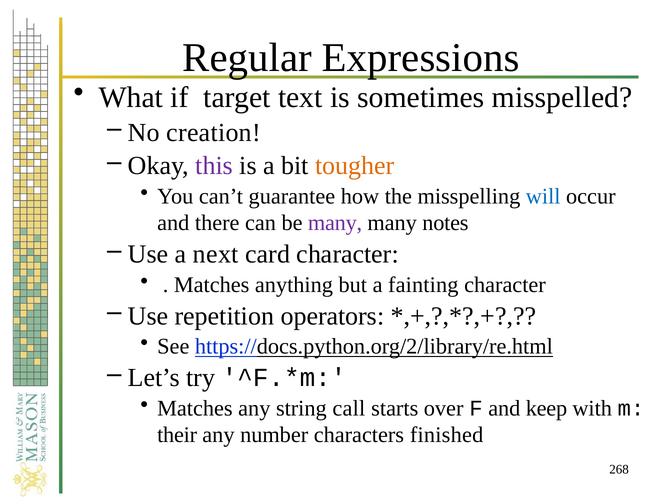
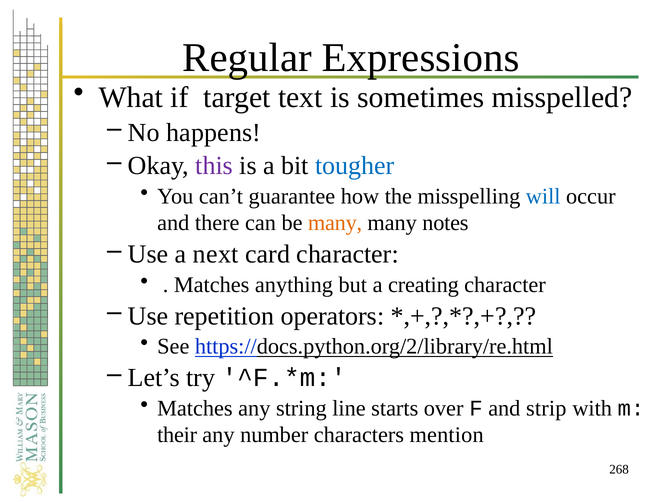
creation: creation -> happens (214, 132)
tougher colour: orange -> blue (355, 166)
many colour: purple -> orange (335, 223)
fainting: fainting -> creating (423, 285)
call: call -> line (349, 408)
keep: keep -> strip (546, 408)
finished: finished -> mention (447, 435)
